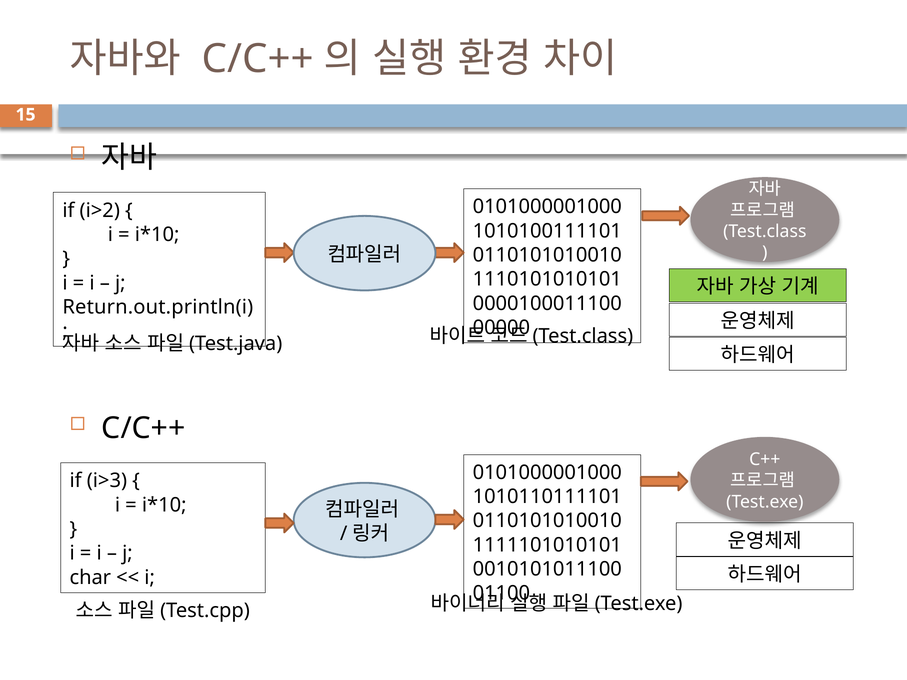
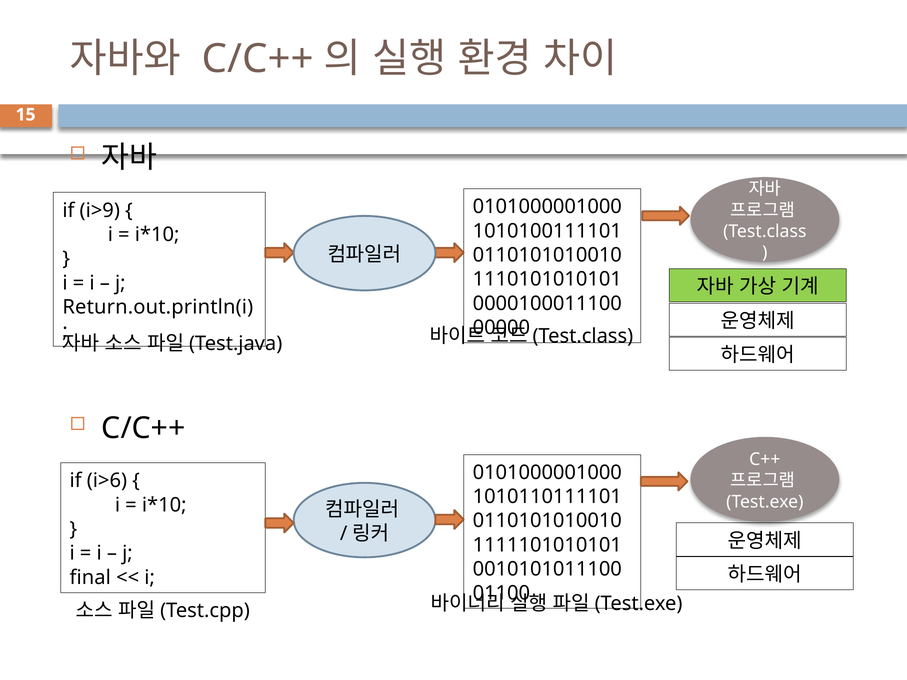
i>2: i>2 -> i>9 (100, 210)
i>3: i>3 -> i>6 (107, 481)
char: char -> final (90, 578)
